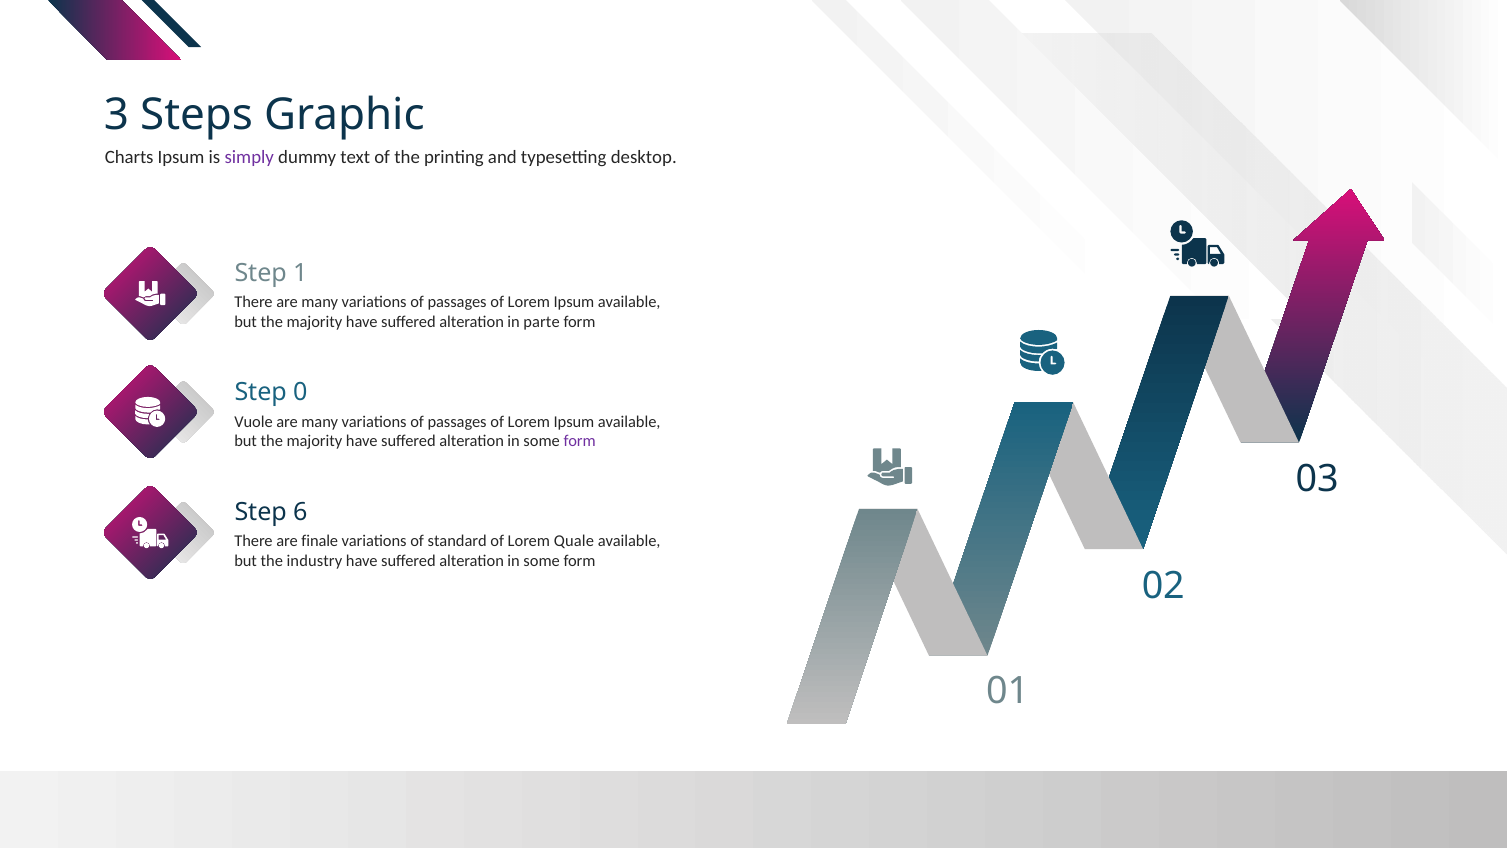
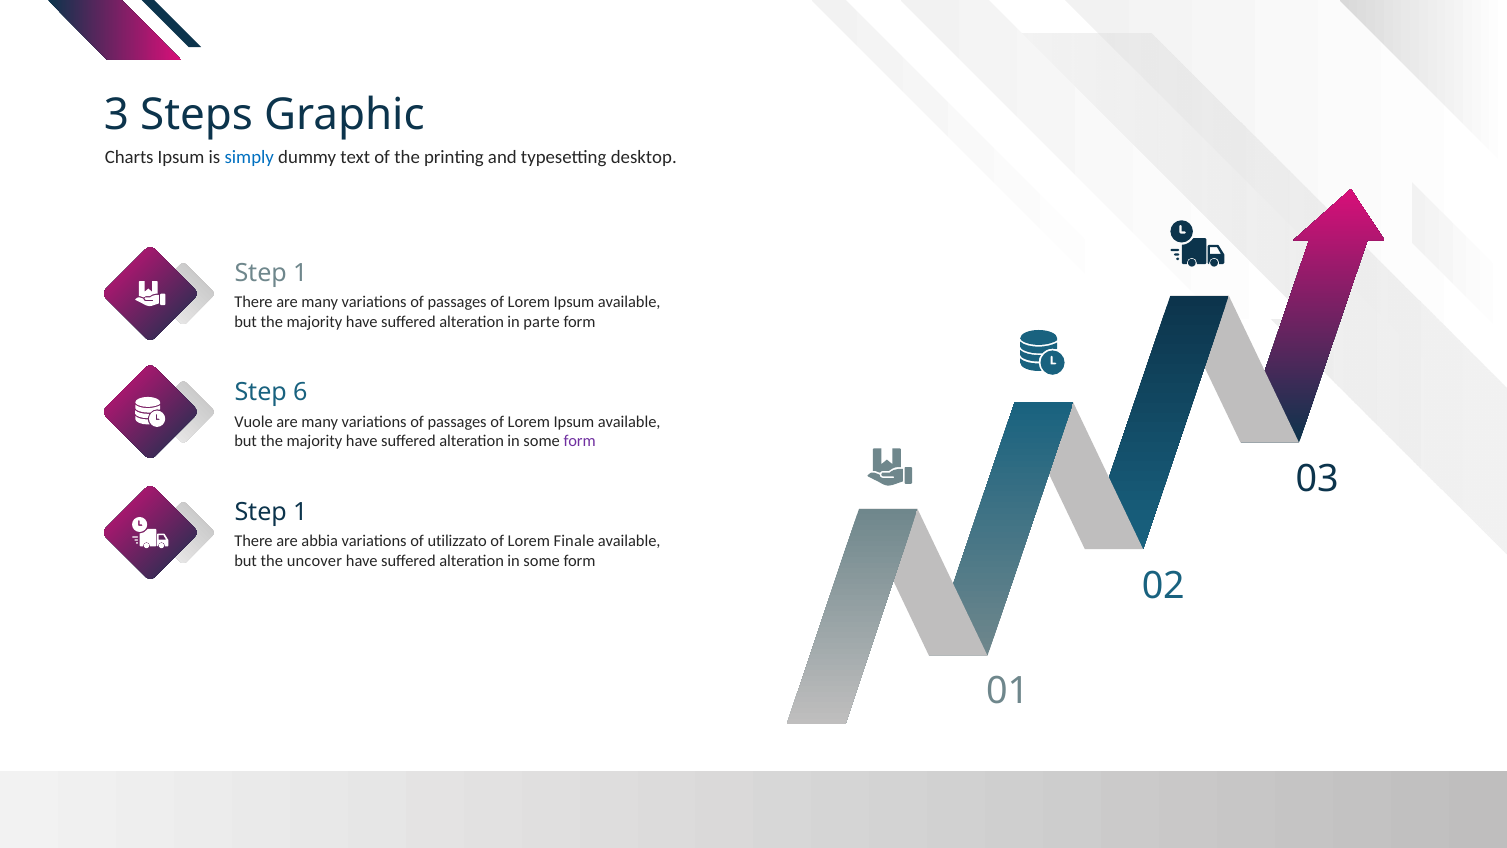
simply colour: purple -> blue (249, 157)
0: 0 -> 6 (300, 392)
6: 6 -> 1 (300, 512)
finale: finale -> abbia (320, 541)
standard: standard -> utilizzato (457, 541)
Quale: Quale -> Finale (574, 541)
industry: industry -> uncover (314, 561)
